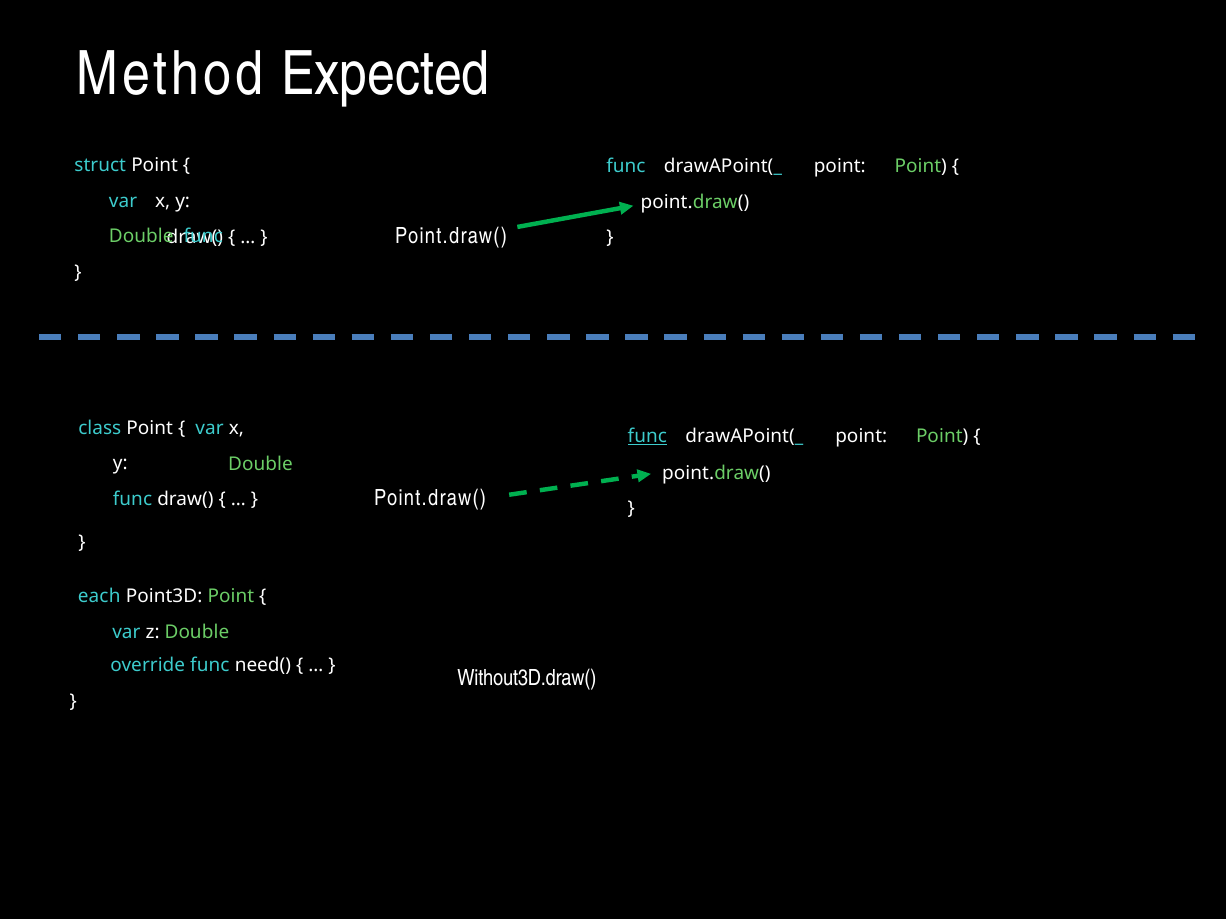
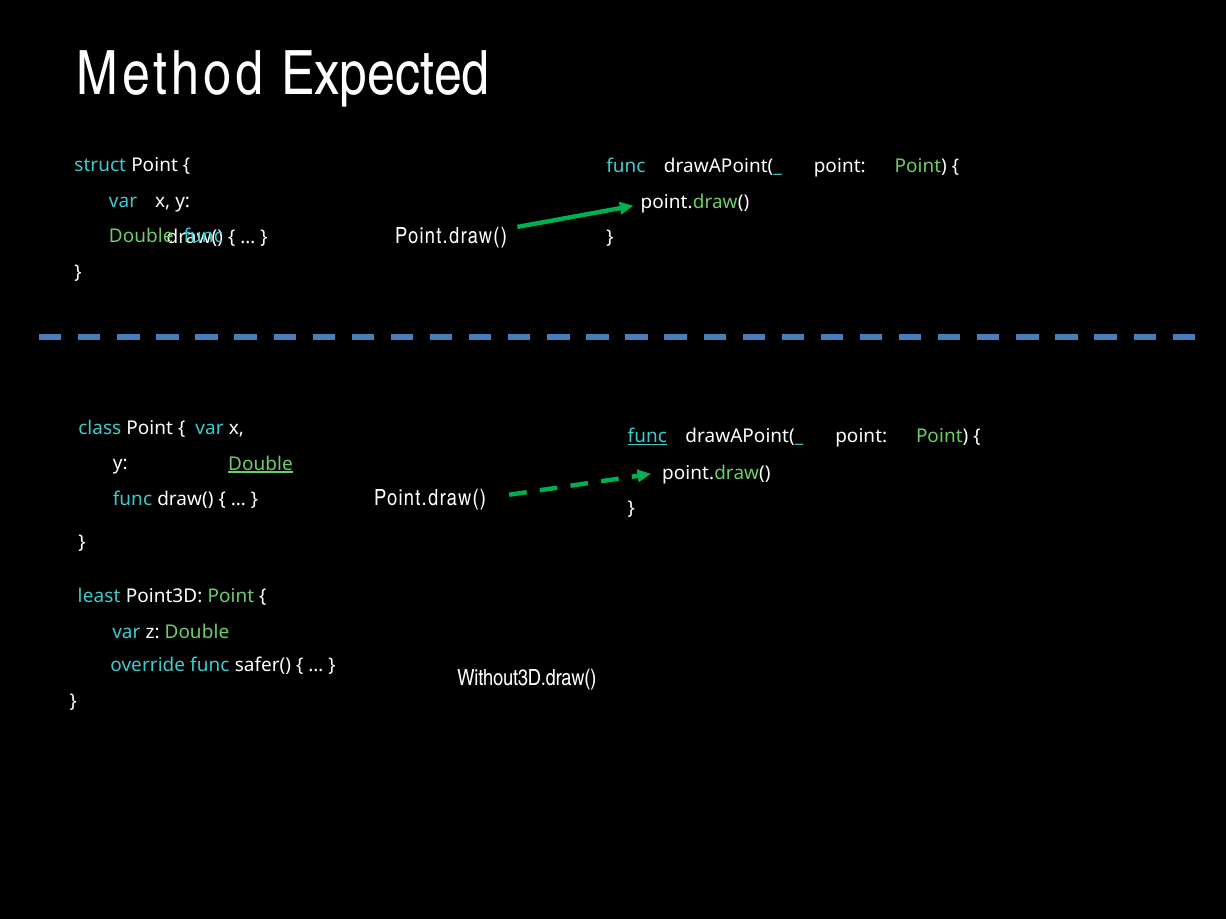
Double underline: none -> present (260, 464)
each: each -> least (99, 597)
need(: need( -> safer( (263, 665)
